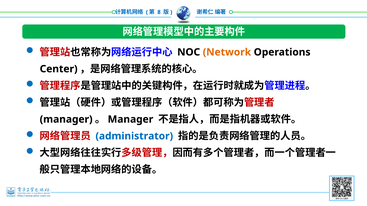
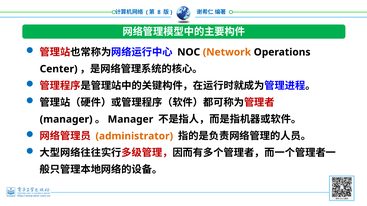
administrator colour: blue -> orange (134, 136)
